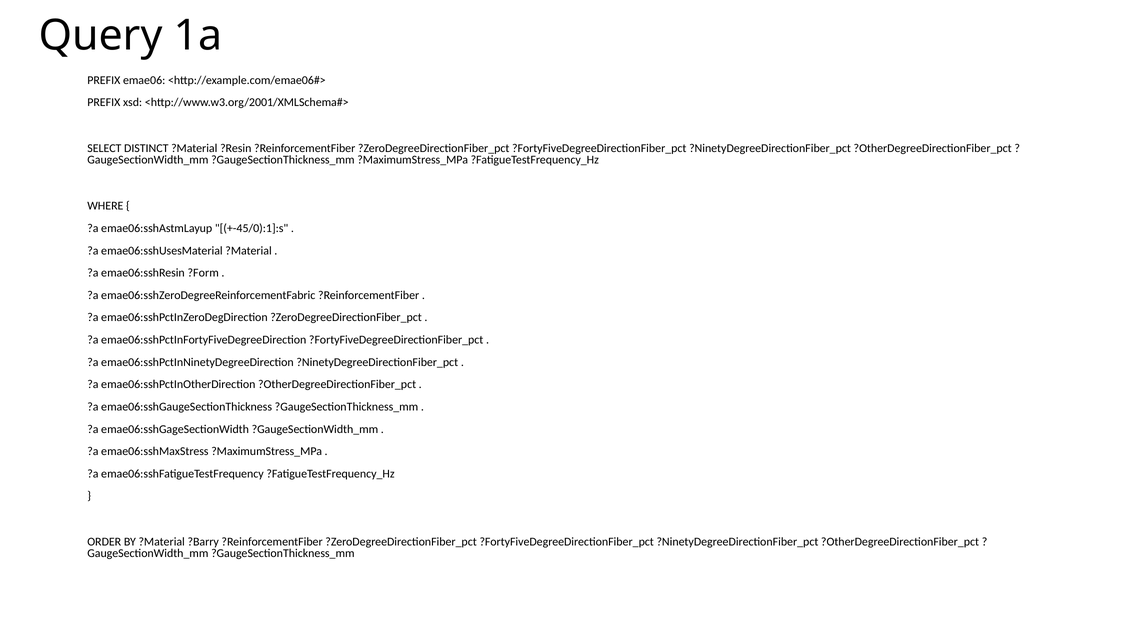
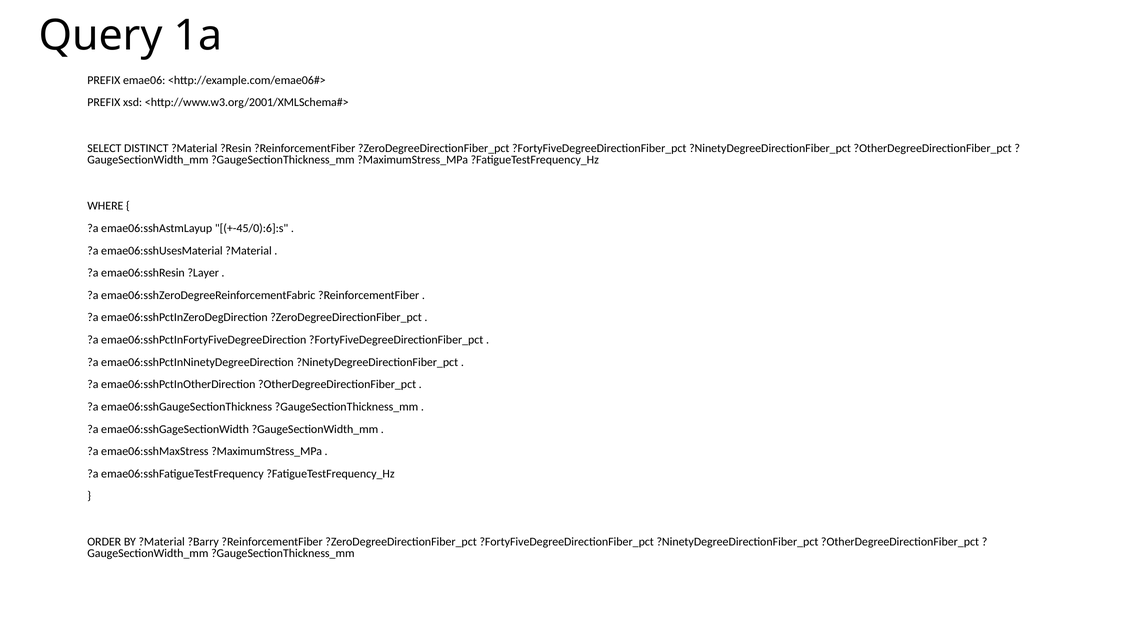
+-45/0):1]:s: +-45/0):1]:s -> +-45/0):6]:s (252, 228)
?Form: ?Form -> ?Layer (203, 273)
